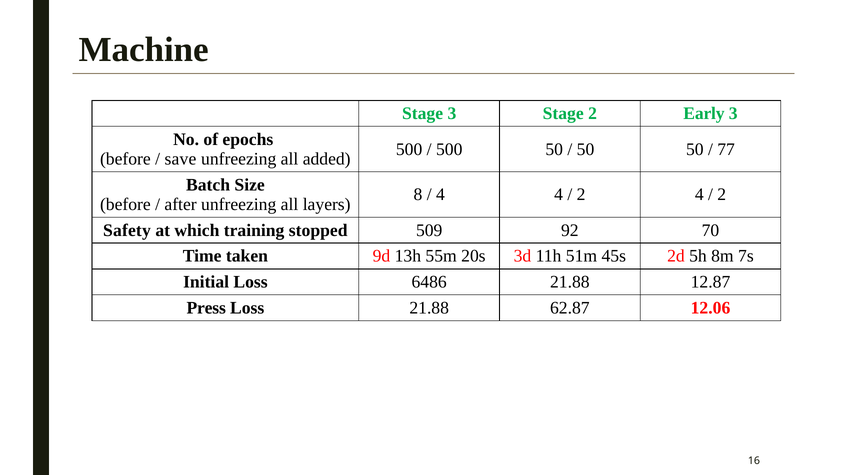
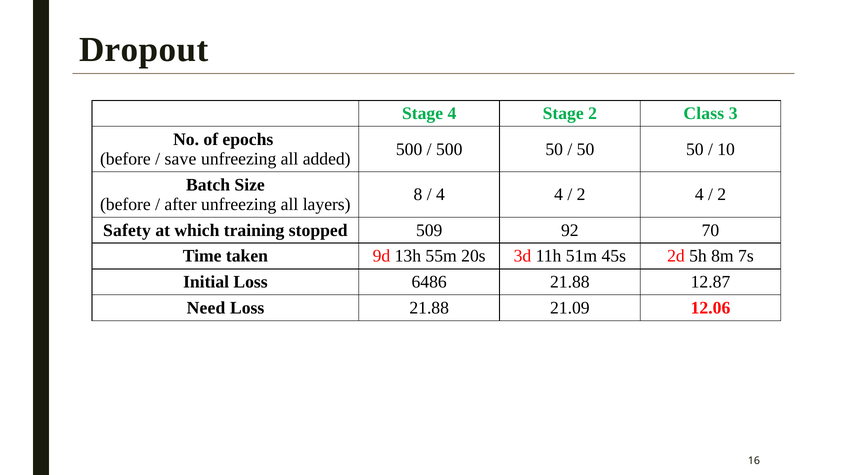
Machine: Machine -> Dropout (144, 50)
Stage 3: 3 -> 4 (452, 114)
Early: Early -> Class (704, 114)
77: 77 -> 10 (726, 149)
Press: Press -> Need (206, 308)
62.87: 62.87 -> 21.09 (570, 308)
